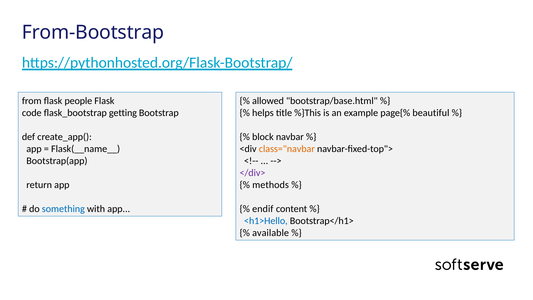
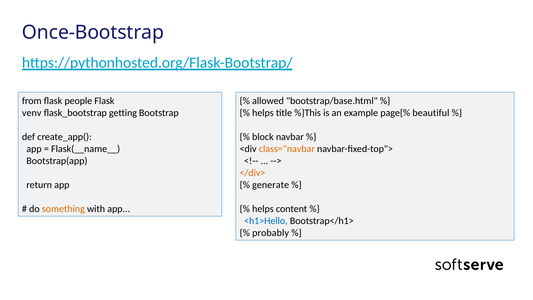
From-Bootstrap: From-Bootstrap -> Once-Bootstrap (93, 33)
code: code -> venv (32, 113)
</div> colour: purple -> orange (253, 173)
methods: methods -> generate (271, 185)
something colour: blue -> orange (63, 209)
endif: endif -> helps (263, 209)
available: available -> probably (271, 233)
